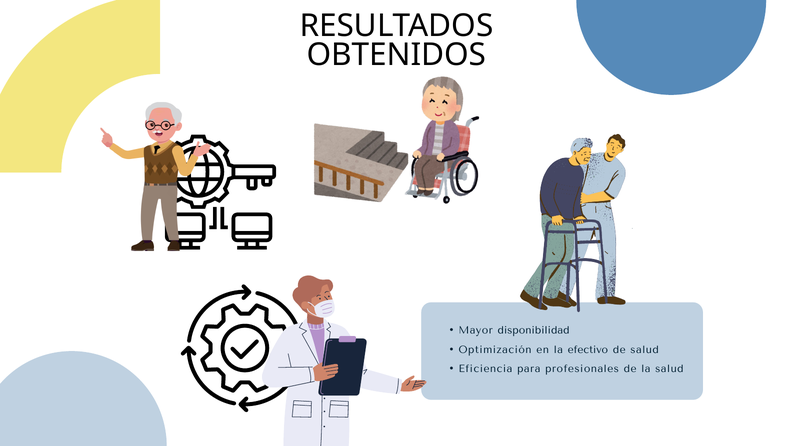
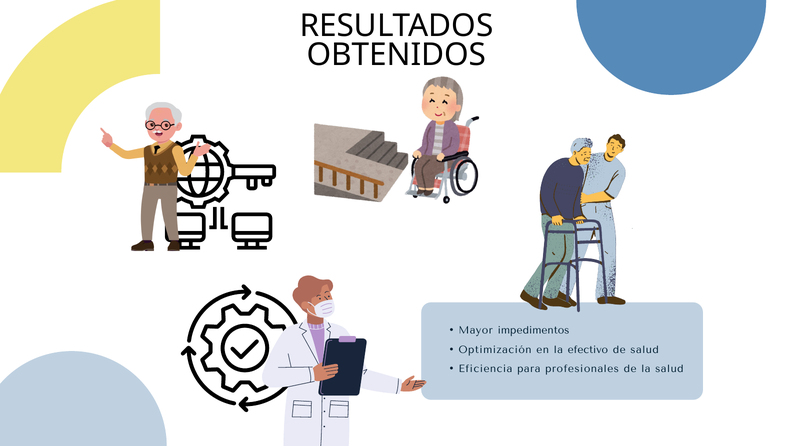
disponibilidad: disponibilidad -> impedimentos (534, 330)
